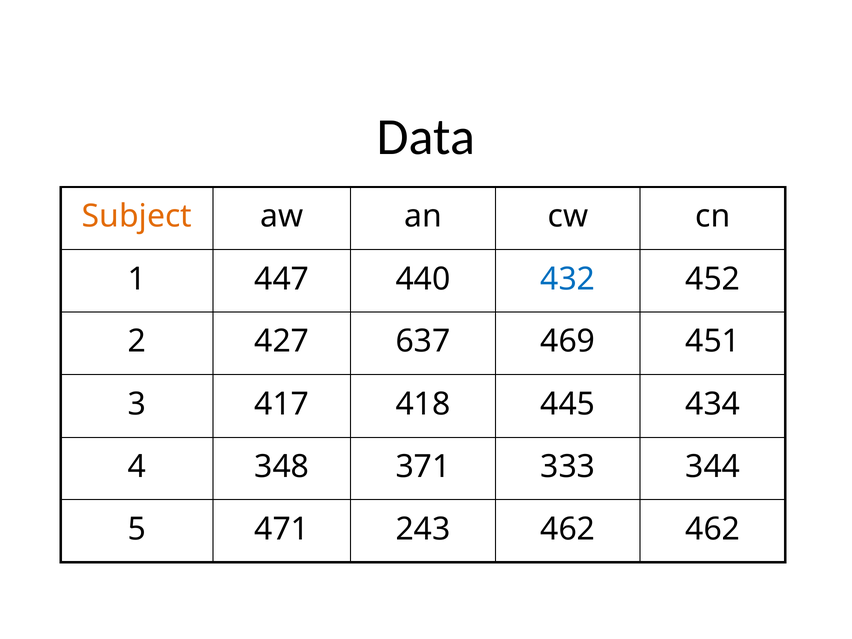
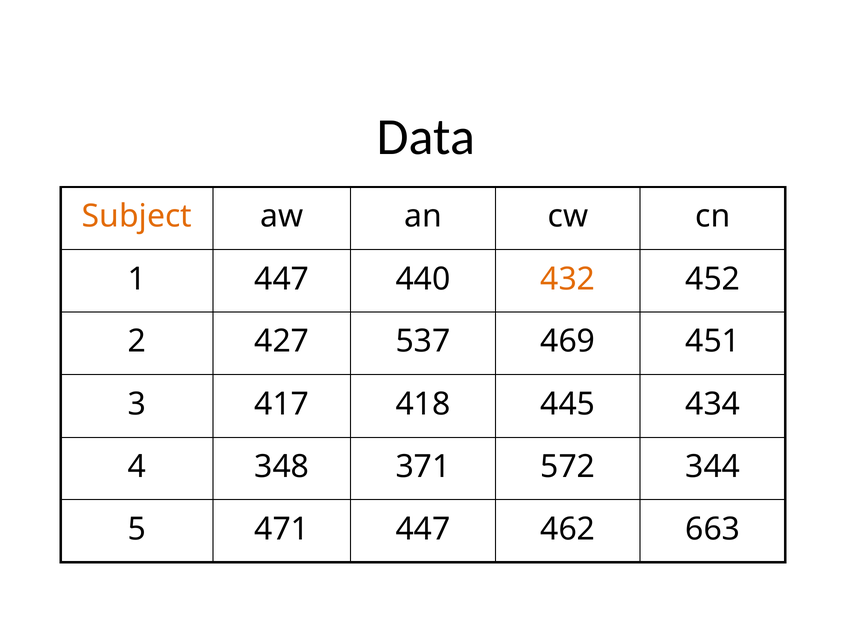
432 colour: blue -> orange (568, 279)
637: 637 -> 537 (423, 341)
333: 333 -> 572 (568, 467)
471 243: 243 -> 447 (423, 529)
462 462: 462 -> 663 (713, 529)
